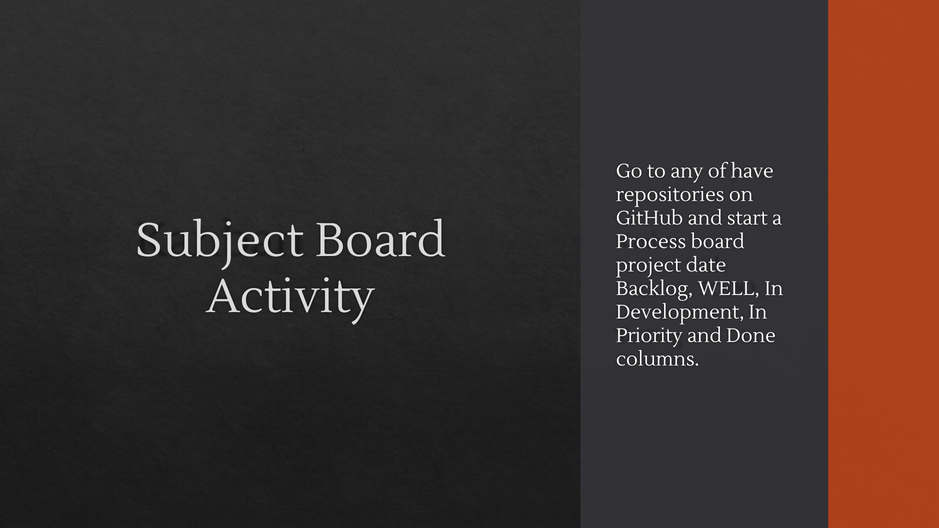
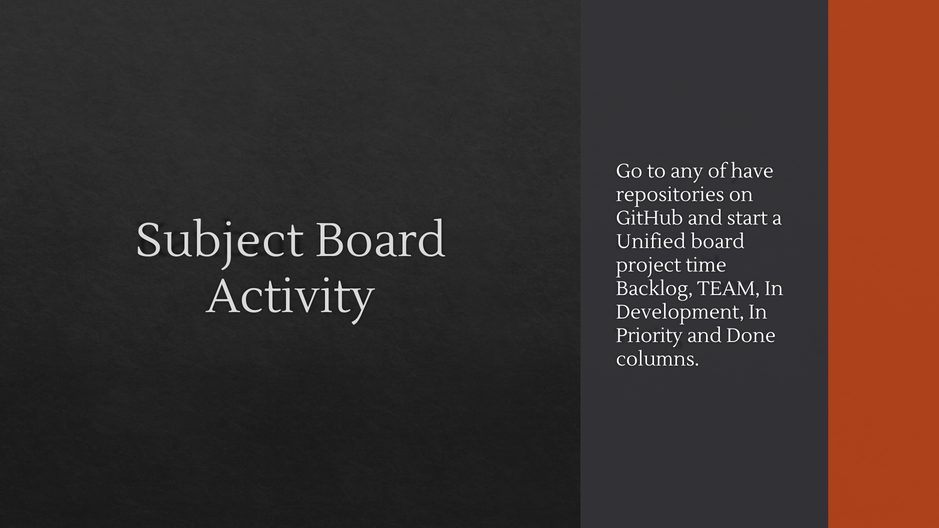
Process: Process -> Unified (651, 242)
date: date -> time (706, 265)
WELL: WELL -> TEAM (729, 289)
